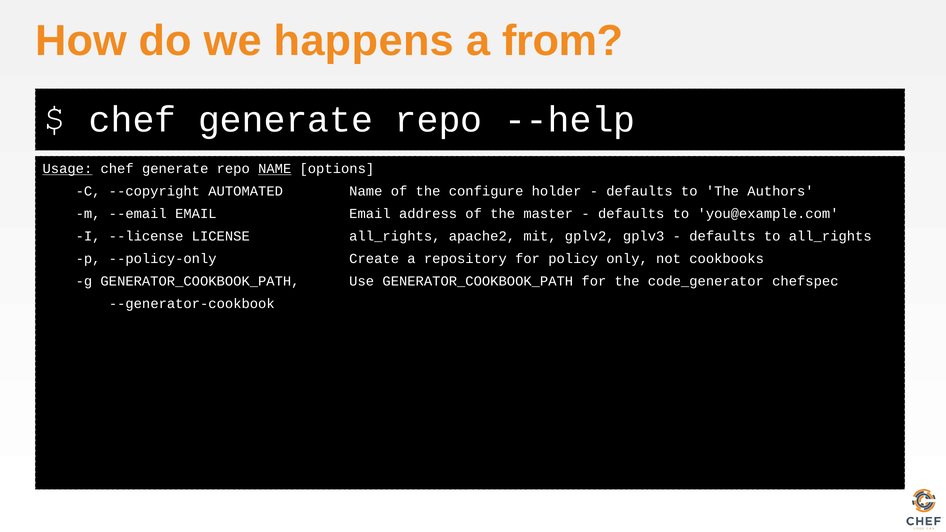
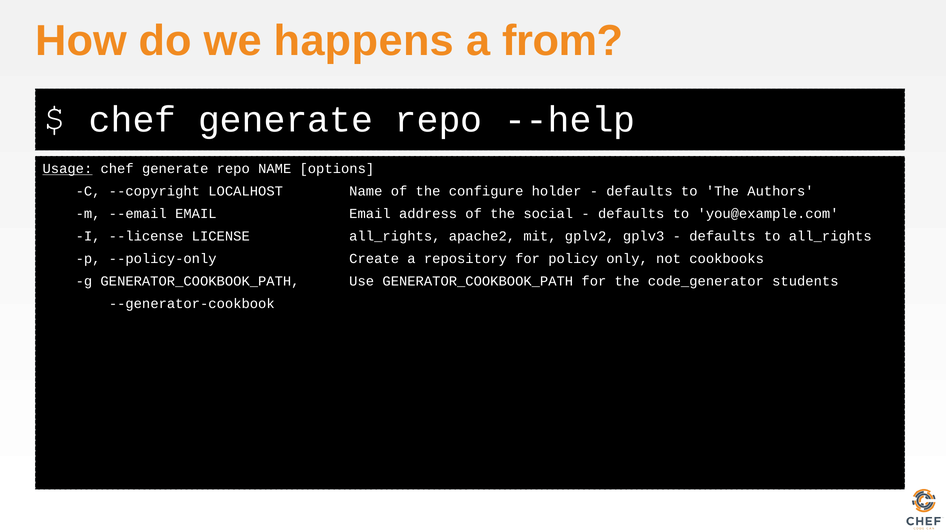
NAME underline: present -> none (275, 169)
AUTOMATED: AUTOMATED -> LOCALHOST (246, 191)
master: master -> social (548, 214)
chefspec: chefspec -> students (805, 281)
